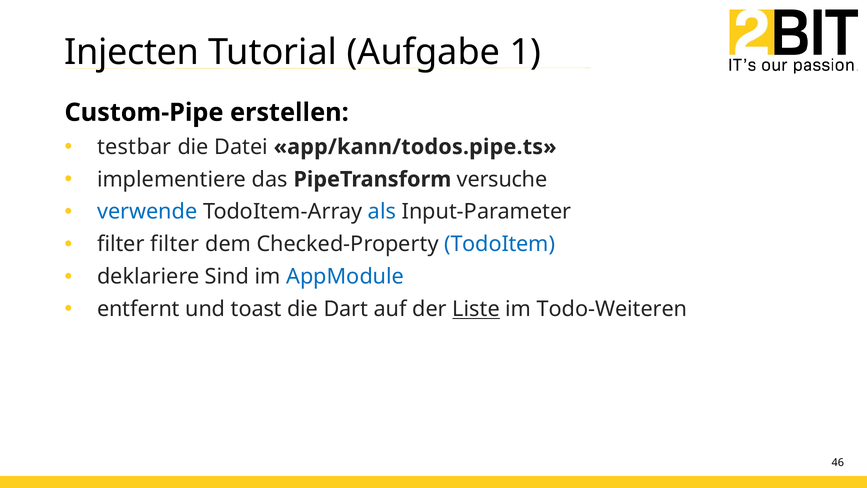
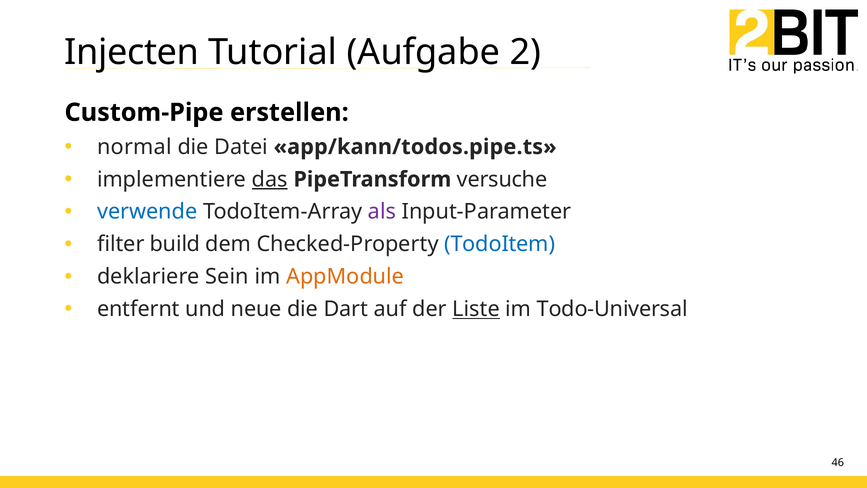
1: 1 -> 2 (525, 52)
testbar: testbar -> normal (134, 147)
das underline: none -> present (270, 179)
als colour: blue -> purple (382, 212)
filter filter: filter -> build (175, 244)
Sind: Sind -> Sein (227, 277)
AppModule colour: blue -> orange (345, 277)
toast: toast -> neue (256, 309)
Todo-Weiteren: Todo-Weiteren -> Todo-Universal (612, 309)
